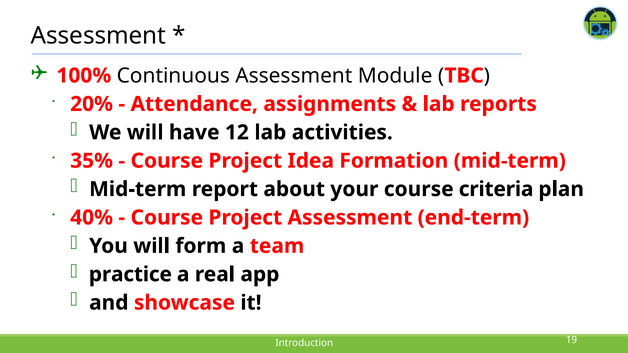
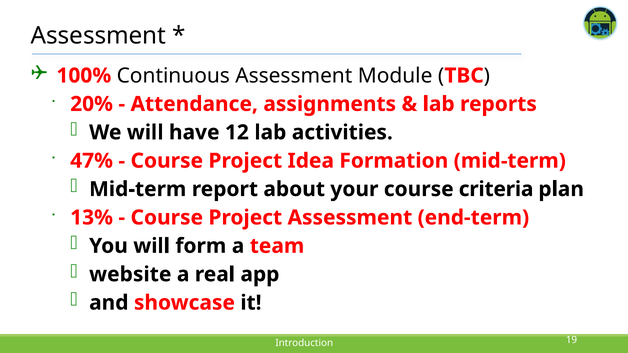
35%: 35% -> 47% (92, 161)
40%: 40% -> 13% (92, 218)
practice: practice -> website (130, 275)
